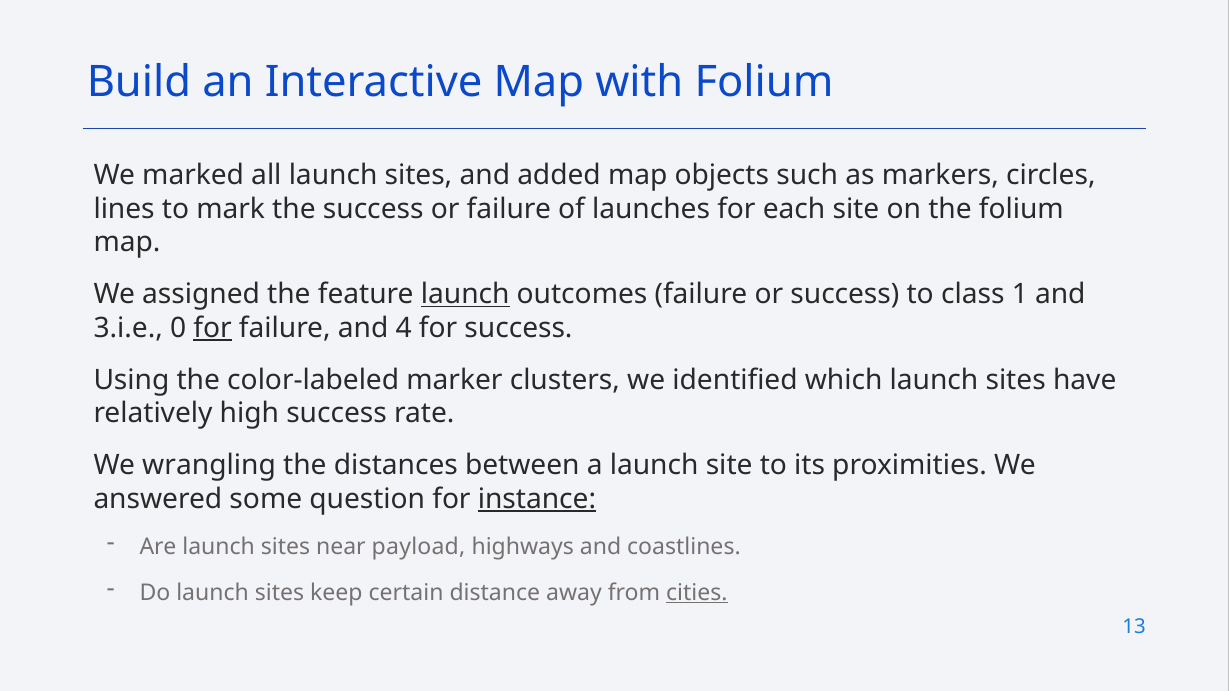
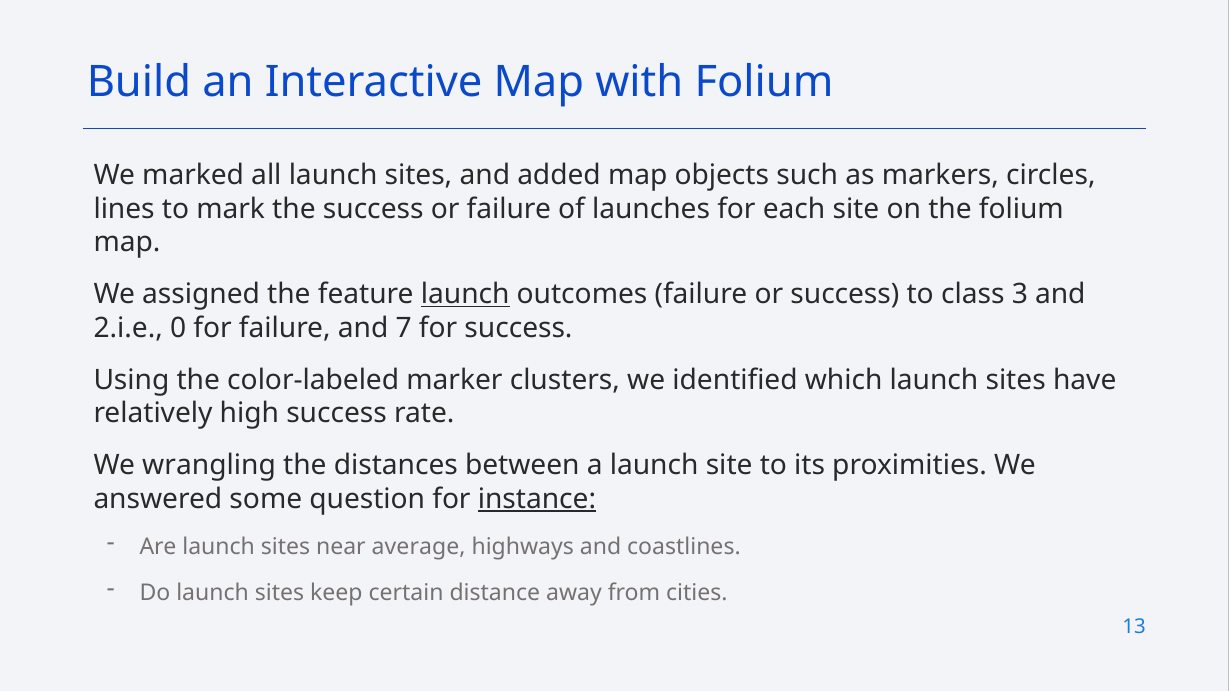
1: 1 -> 3 (1020, 294)
3.i.e: 3.i.e -> 2.i.e (128, 328)
for underline: present -> none (213, 328)
4: 4 -> 7 (404, 328)
payload: payload -> average (419, 547)
cities underline: present -> none (697, 593)
